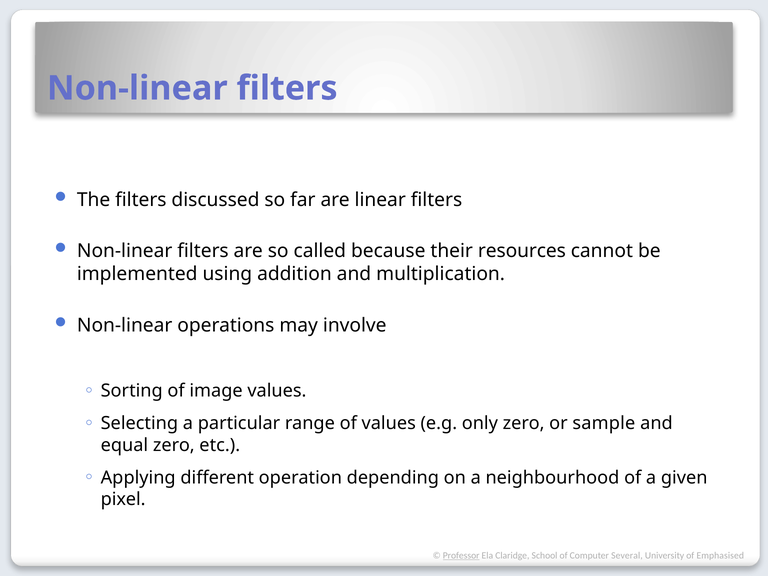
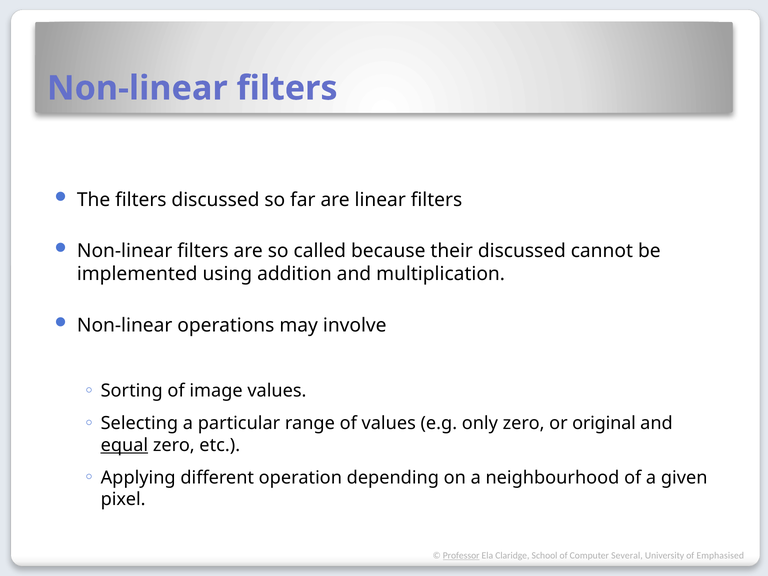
their resources: resources -> discussed (522, 251)
sample: sample -> original (604, 423)
equal underline: none -> present (124, 445)
